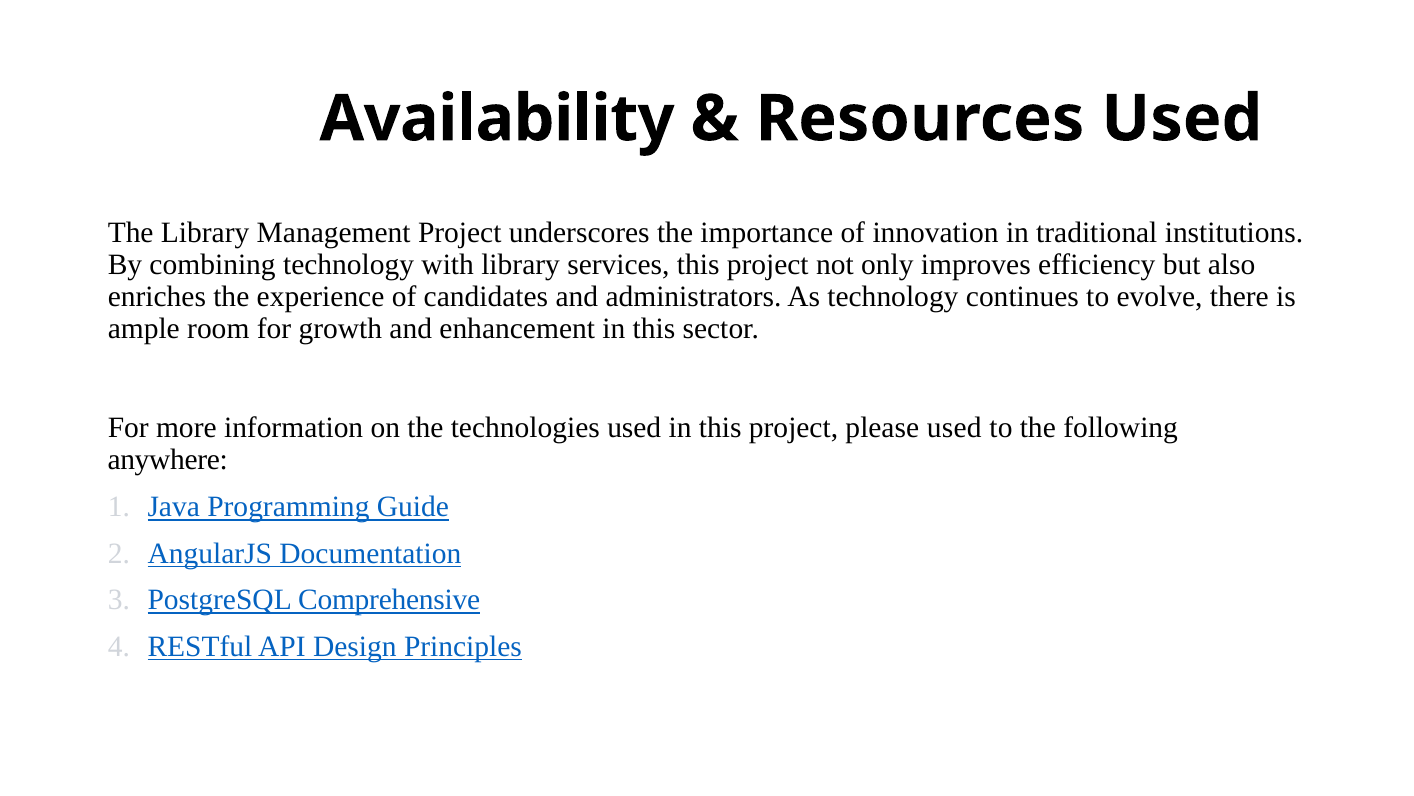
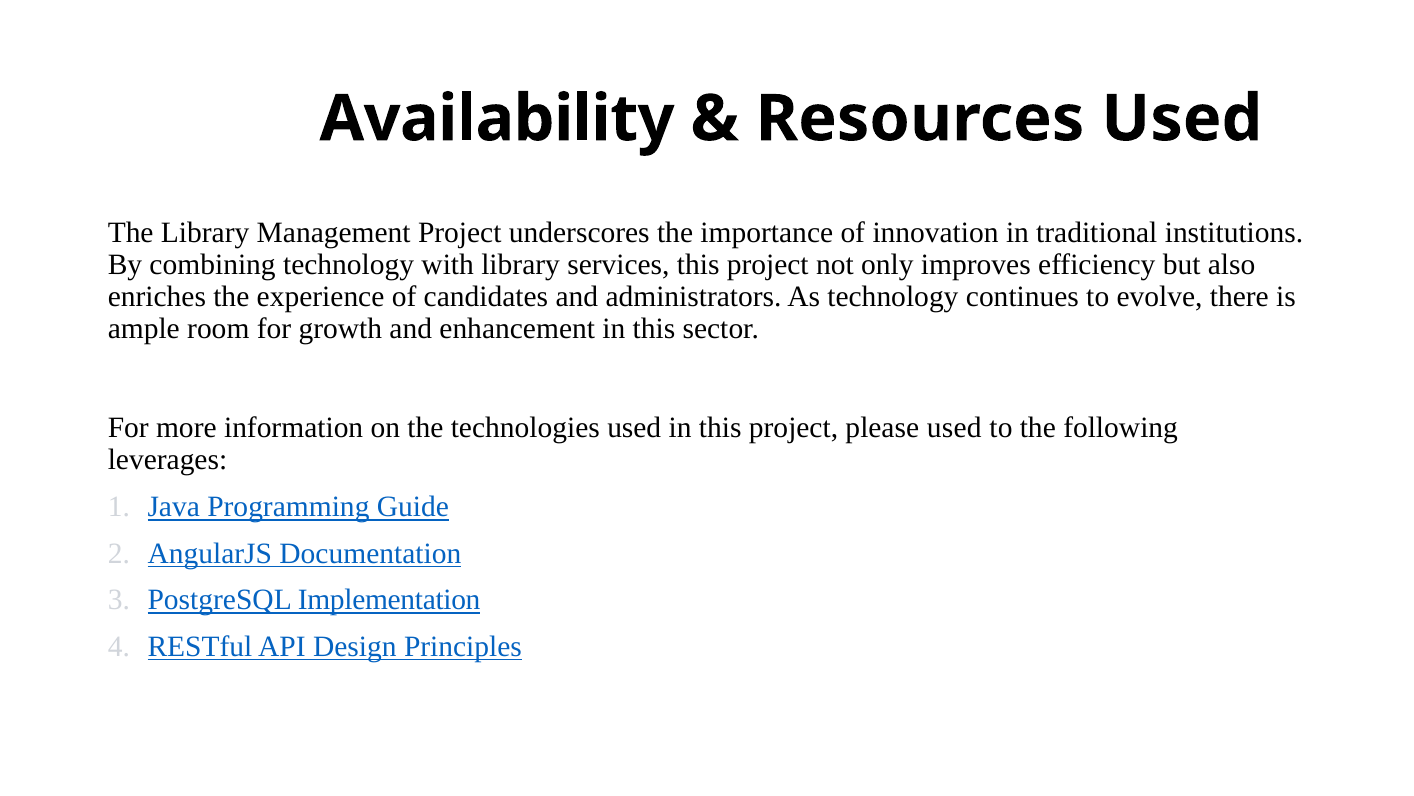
anywhere: anywhere -> leverages (168, 460)
Comprehensive: Comprehensive -> Implementation (389, 600)
